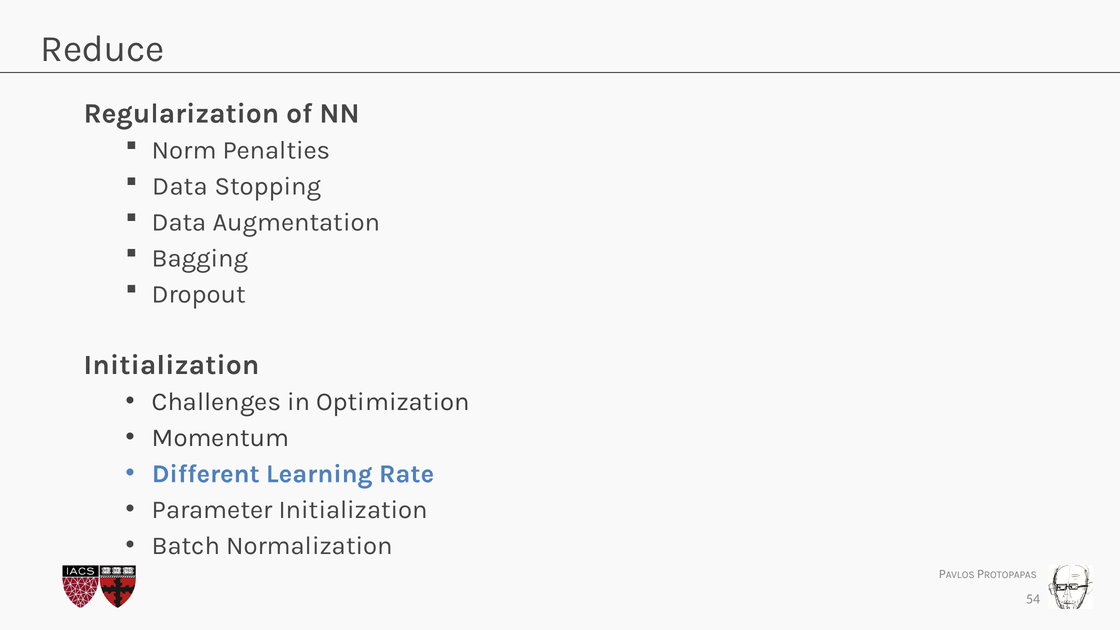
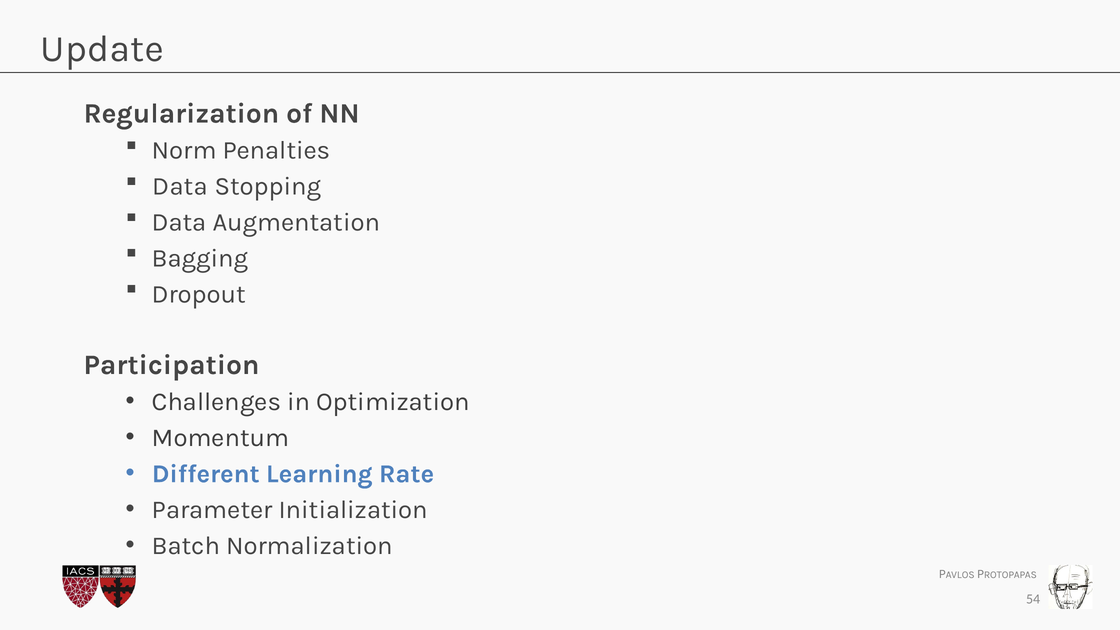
Reduce: Reduce -> Update (102, 49)
Initialization: Initialization -> Participation (172, 365)
